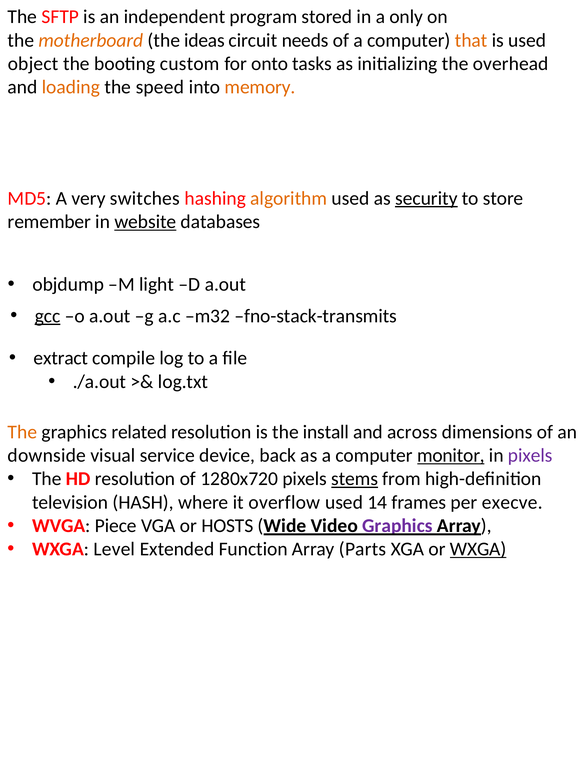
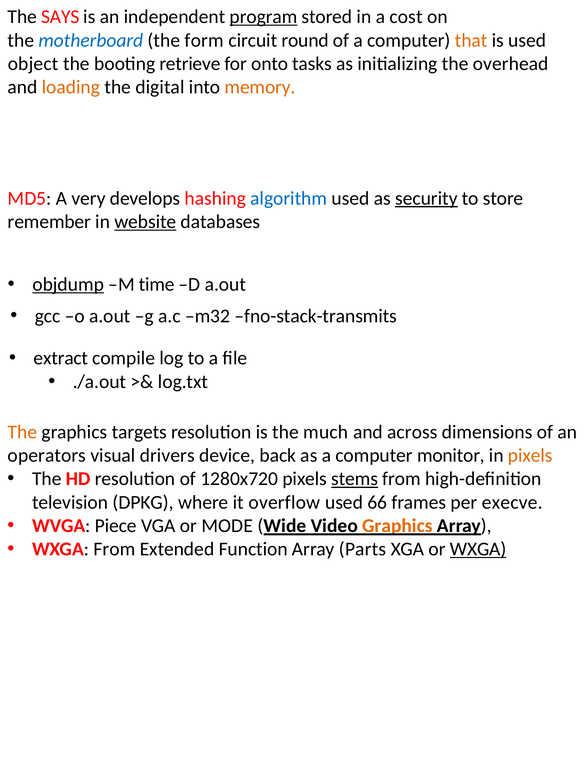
SFTP: SFTP -> SAYS (60, 17)
program underline: none -> present (263, 17)
only: only -> cost (406, 17)
motherboard colour: orange -> blue (91, 40)
ideas: ideas -> form (204, 40)
needs: needs -> round (305, 40)
custom: custom -> retrieve (190, 64)
speed: speed -> digital (160, 87)
switches: switches -> develops (145, 198)
algorithm colour: orange -> blue (289, 198)
objdump underline: none -> present (68, 285)
light: light -> time (157, 285)
gcc underline: present -> none (48, 316)
related: related -> targets (139, 432)
install: install -> much (326, 432)
downside: downside -> operators (47, 456)
service: service -> drivers (167, 456)
monitor underline: present -> none (451, 456)
pixels colour: purple -> orange (530, 456)
HASH: HASH -> DPKG (143, 502)
14: 14 -> 66 (377, 502)
HOSTS: HOSTS -> MODE (227, 526)
Graphics colour: purple -> orange (397, 526)
WXGA Level: Level -> From (114, 549)
